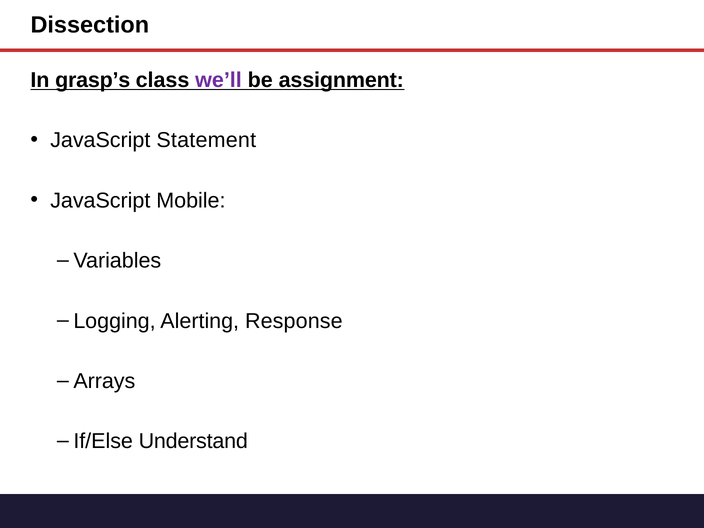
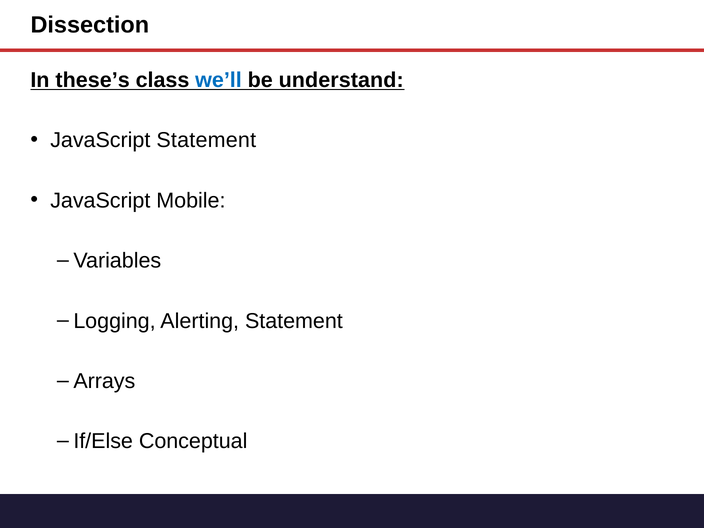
grasp’s: grasp’s -> these’s (93, 80)
we’ll colour: purple -> blue (218, 80)
assignment: assignment -> understand (341, 80)
Alerting Response: Response -> Statement (294, 321)
Understand: Understand -> Conceptual (193, 441)
